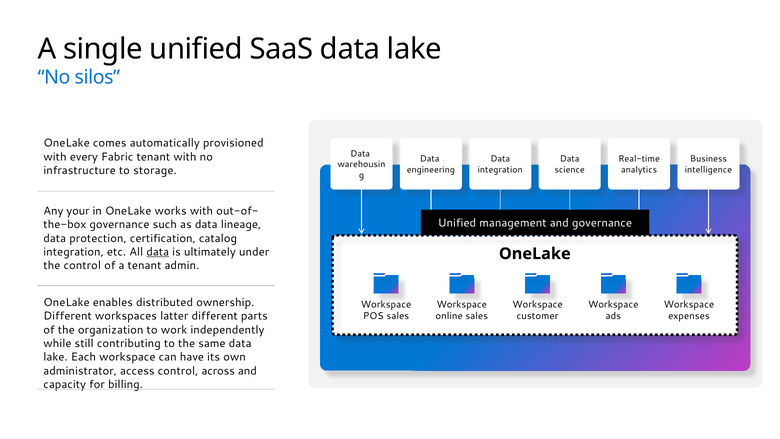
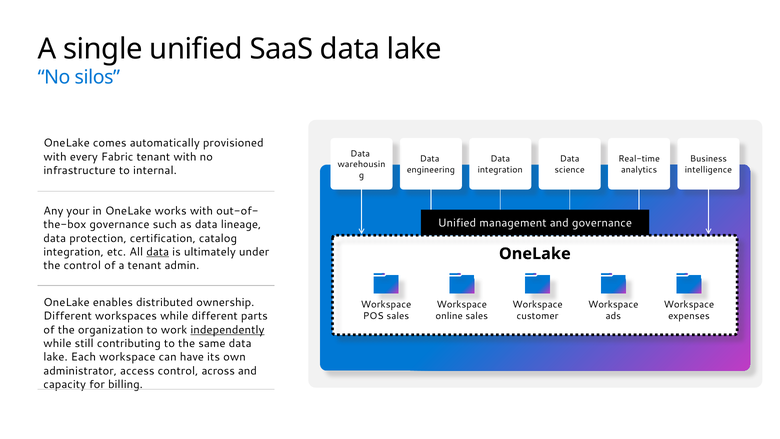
storage: storage -> internal (155, 170)
workspaces latter: latter -> while (174, 316)
independently underline: none -> present (227, 330)
